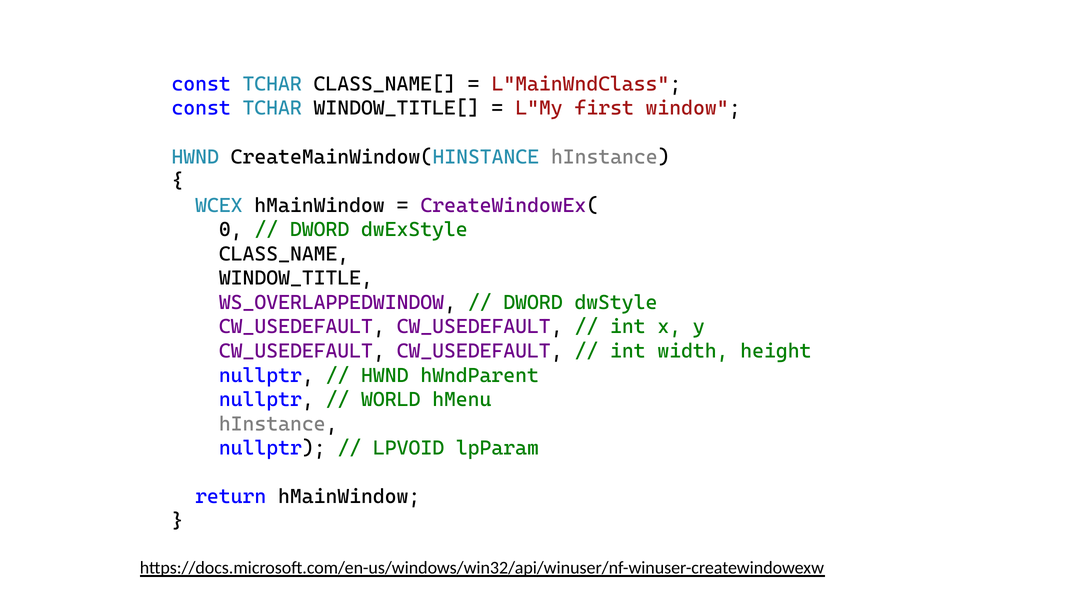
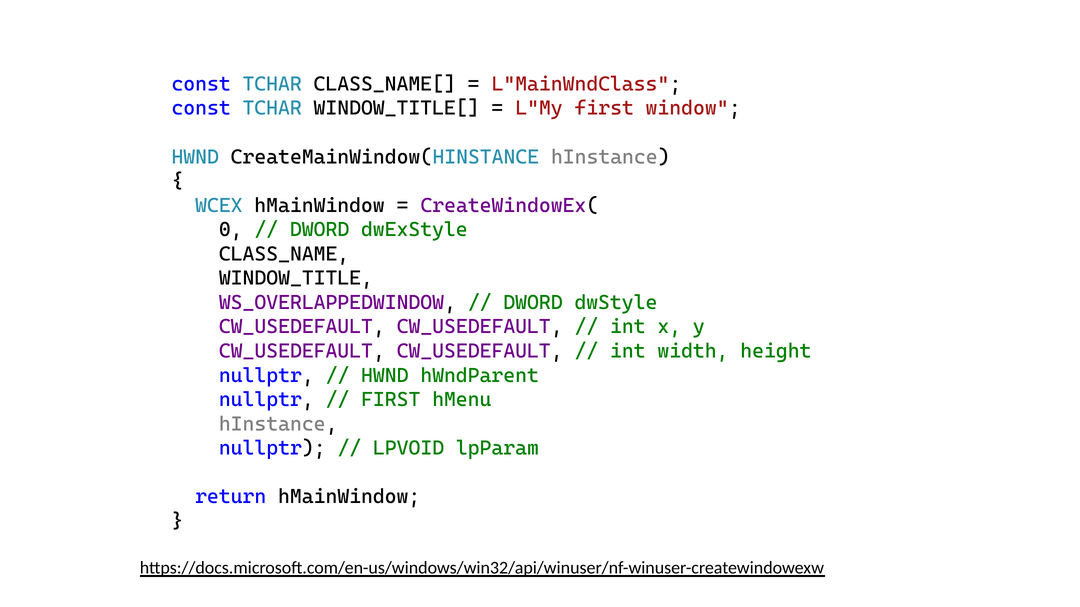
WORLD: WORLD -> FIRST (391, 400)
